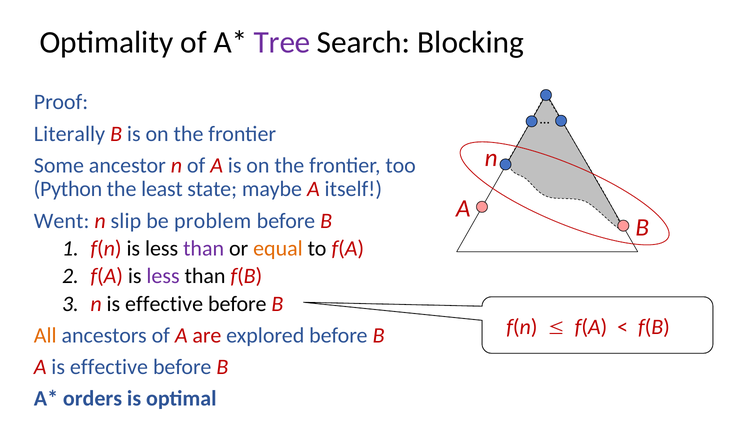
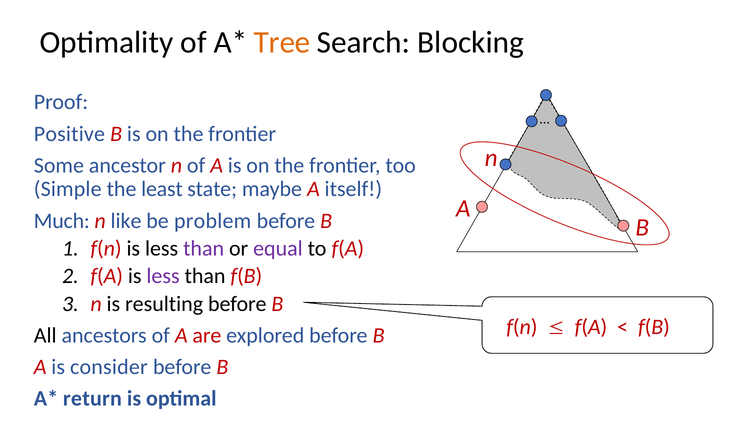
Tree colour: purple -> orange (282, 42)
Literally: Literally -> Positive (69, 134)
Python: Python -> Simple (68, 189)
Went: Went -> Much (62, 221)
slip: slip -> like (126, 221)
equal colour: orange -> purple (278, 248)
n is effective: effective -> resulting (164, 304)
All colour: orange -> black (45, 335)
A is effective: effective -> consider (109, 367)
orders: orders -> return (92, 399)
